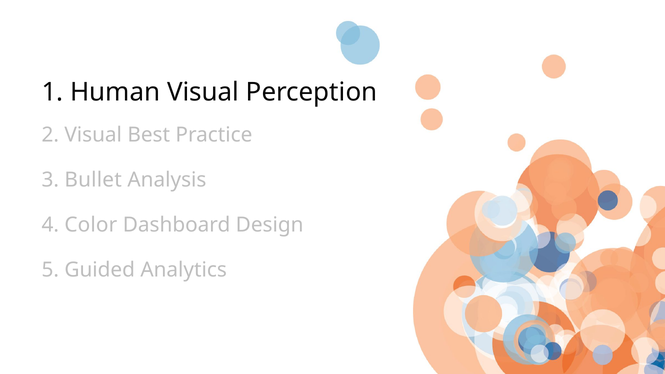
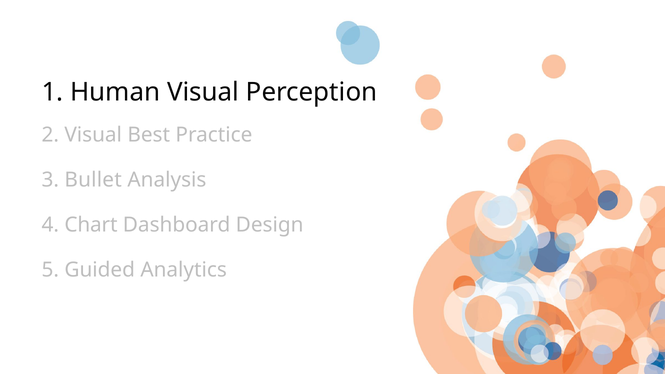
Color: Color -> Chart (91, 225)
